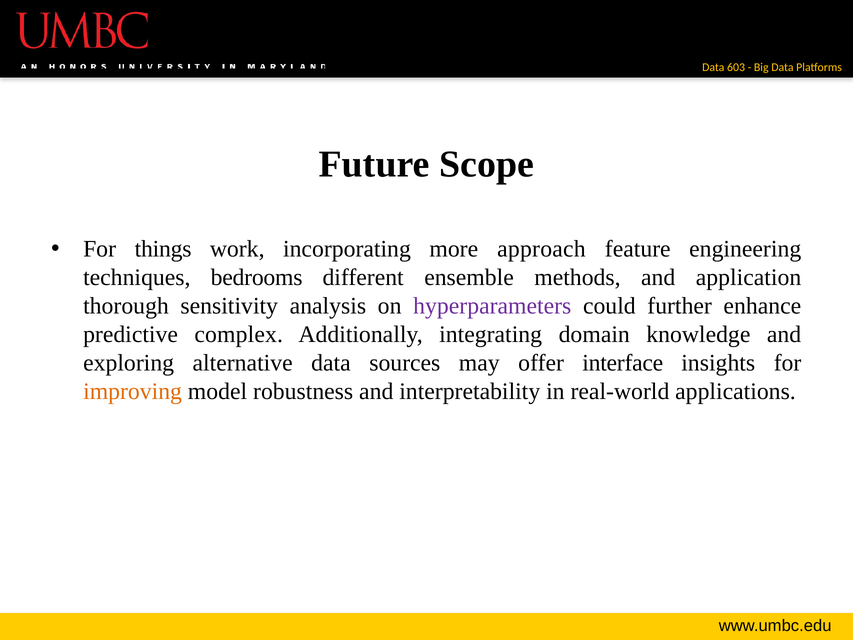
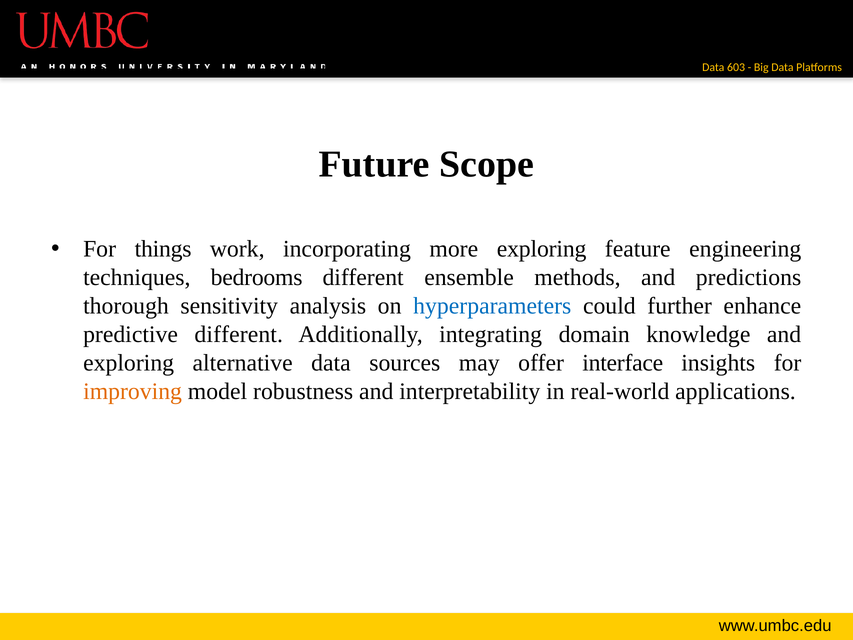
more approach: approach -> exploring (542, 249)
application: application -> predictions (749, 277)
hyperparameters colour: purple -> blue (492, 306)
predictive complex: complex -> different (239, 334)
